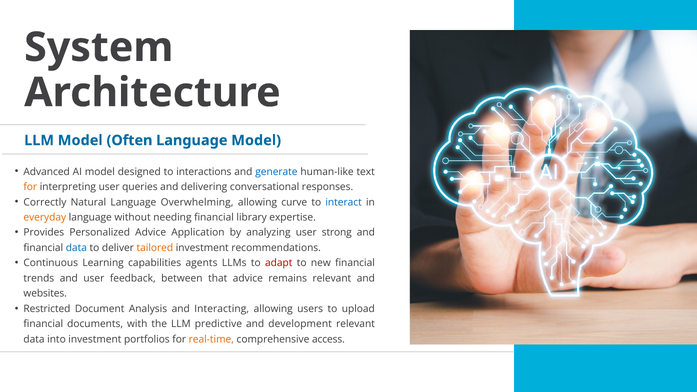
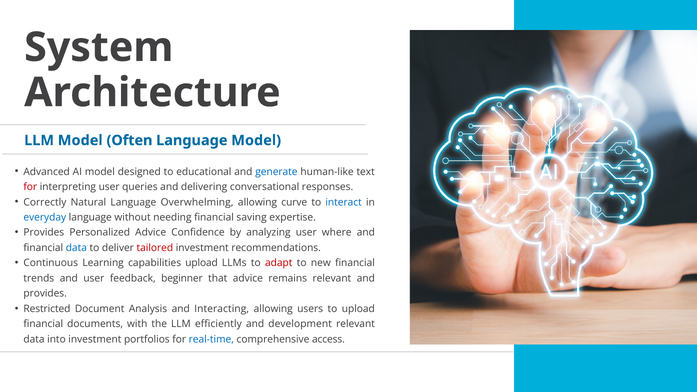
interactions: interactions -> educational (204, 172)
for colour: orange -> red (30, 187)
everyday colour: orange -> blue (45, 217)
library: library -> saving (252, 217)
Application: Application -> Confidence (198, 233)
strong: strong -> where (337, 233)
tailored colour: orange -> red (155, 248)
capabilities agents: agents -> upload (202, 263)
between: between -> beginner (182, 278)
websites: websites -> provides (45, 294)
predictive: predictive -> efficiently (218, 324)
real-time colour: orange -> blue (211, 339)
